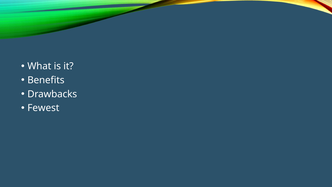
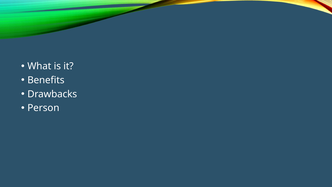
Fewest: Fewest -> Person (43, 108)
